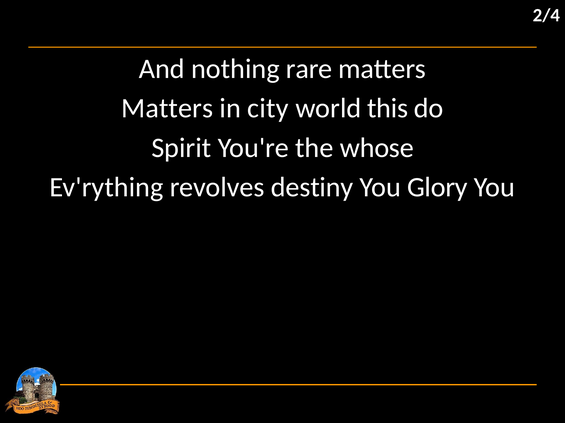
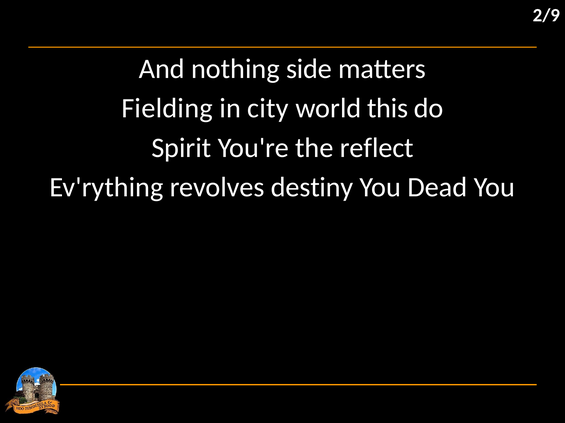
2/4: 2/4 -> 2/9 (546, 15)
rare: rare -> side (309, 69)
Matters: Matters -> Fielding (167, 109)
whose: whose -> reflect (377, 148)
Glory: Glory -> Dead (437, 188)
